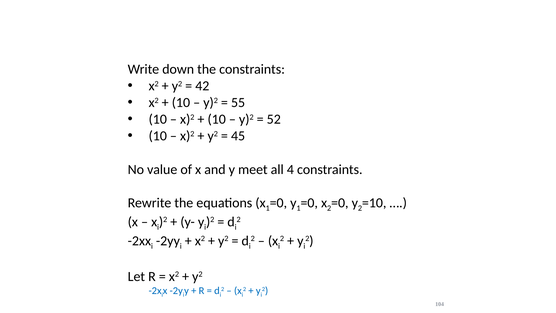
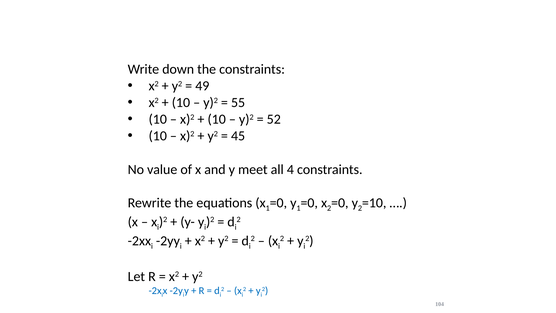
42: 42 -> 49 (202, 86)
